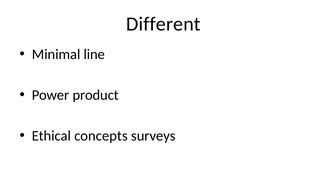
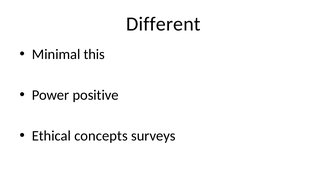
line: line -> this (94, 54)
product: product -> positive (96, 95)
